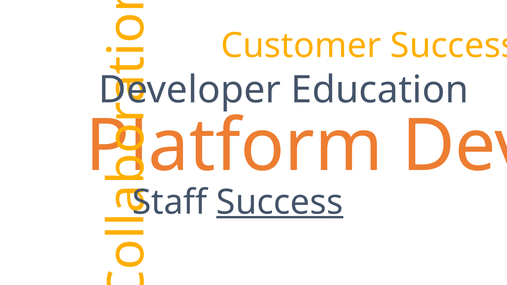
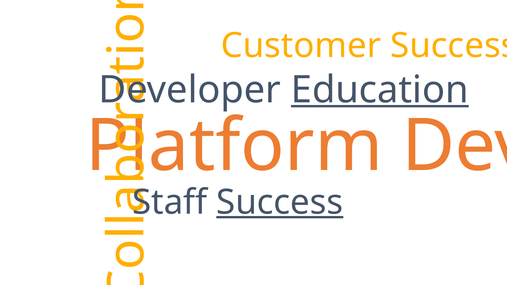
Education underline: none -> present (380, 90)
